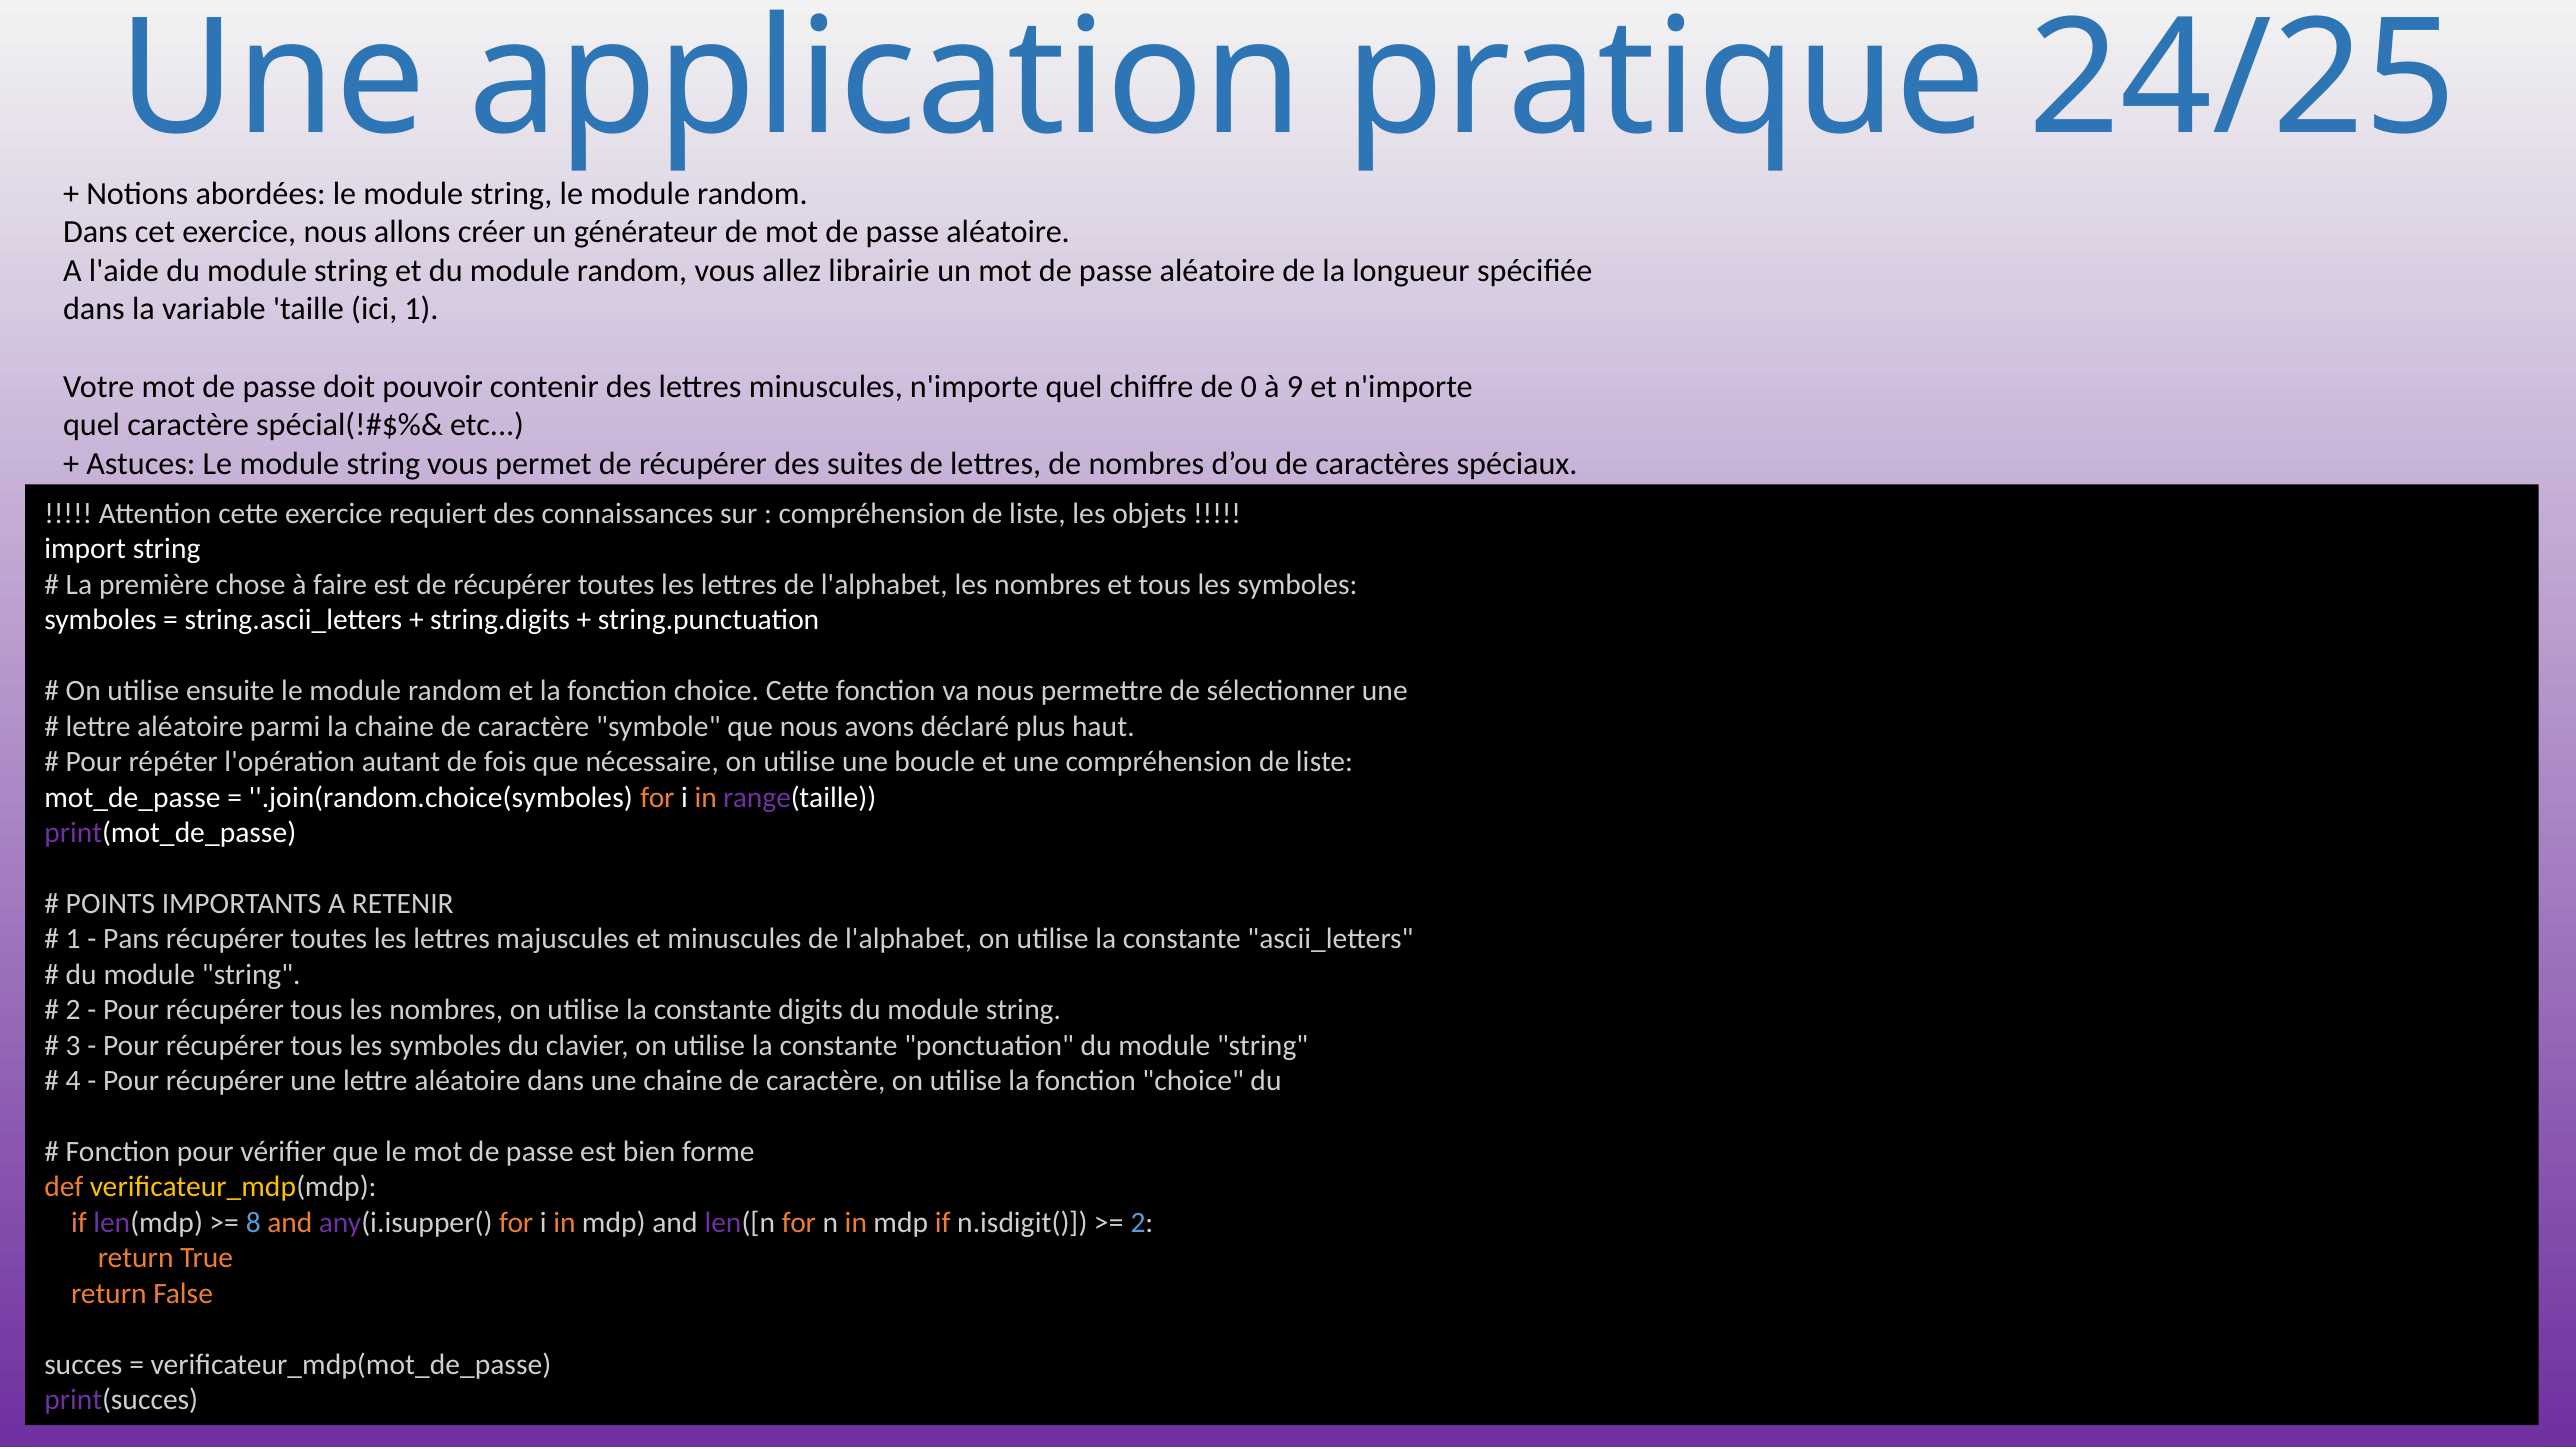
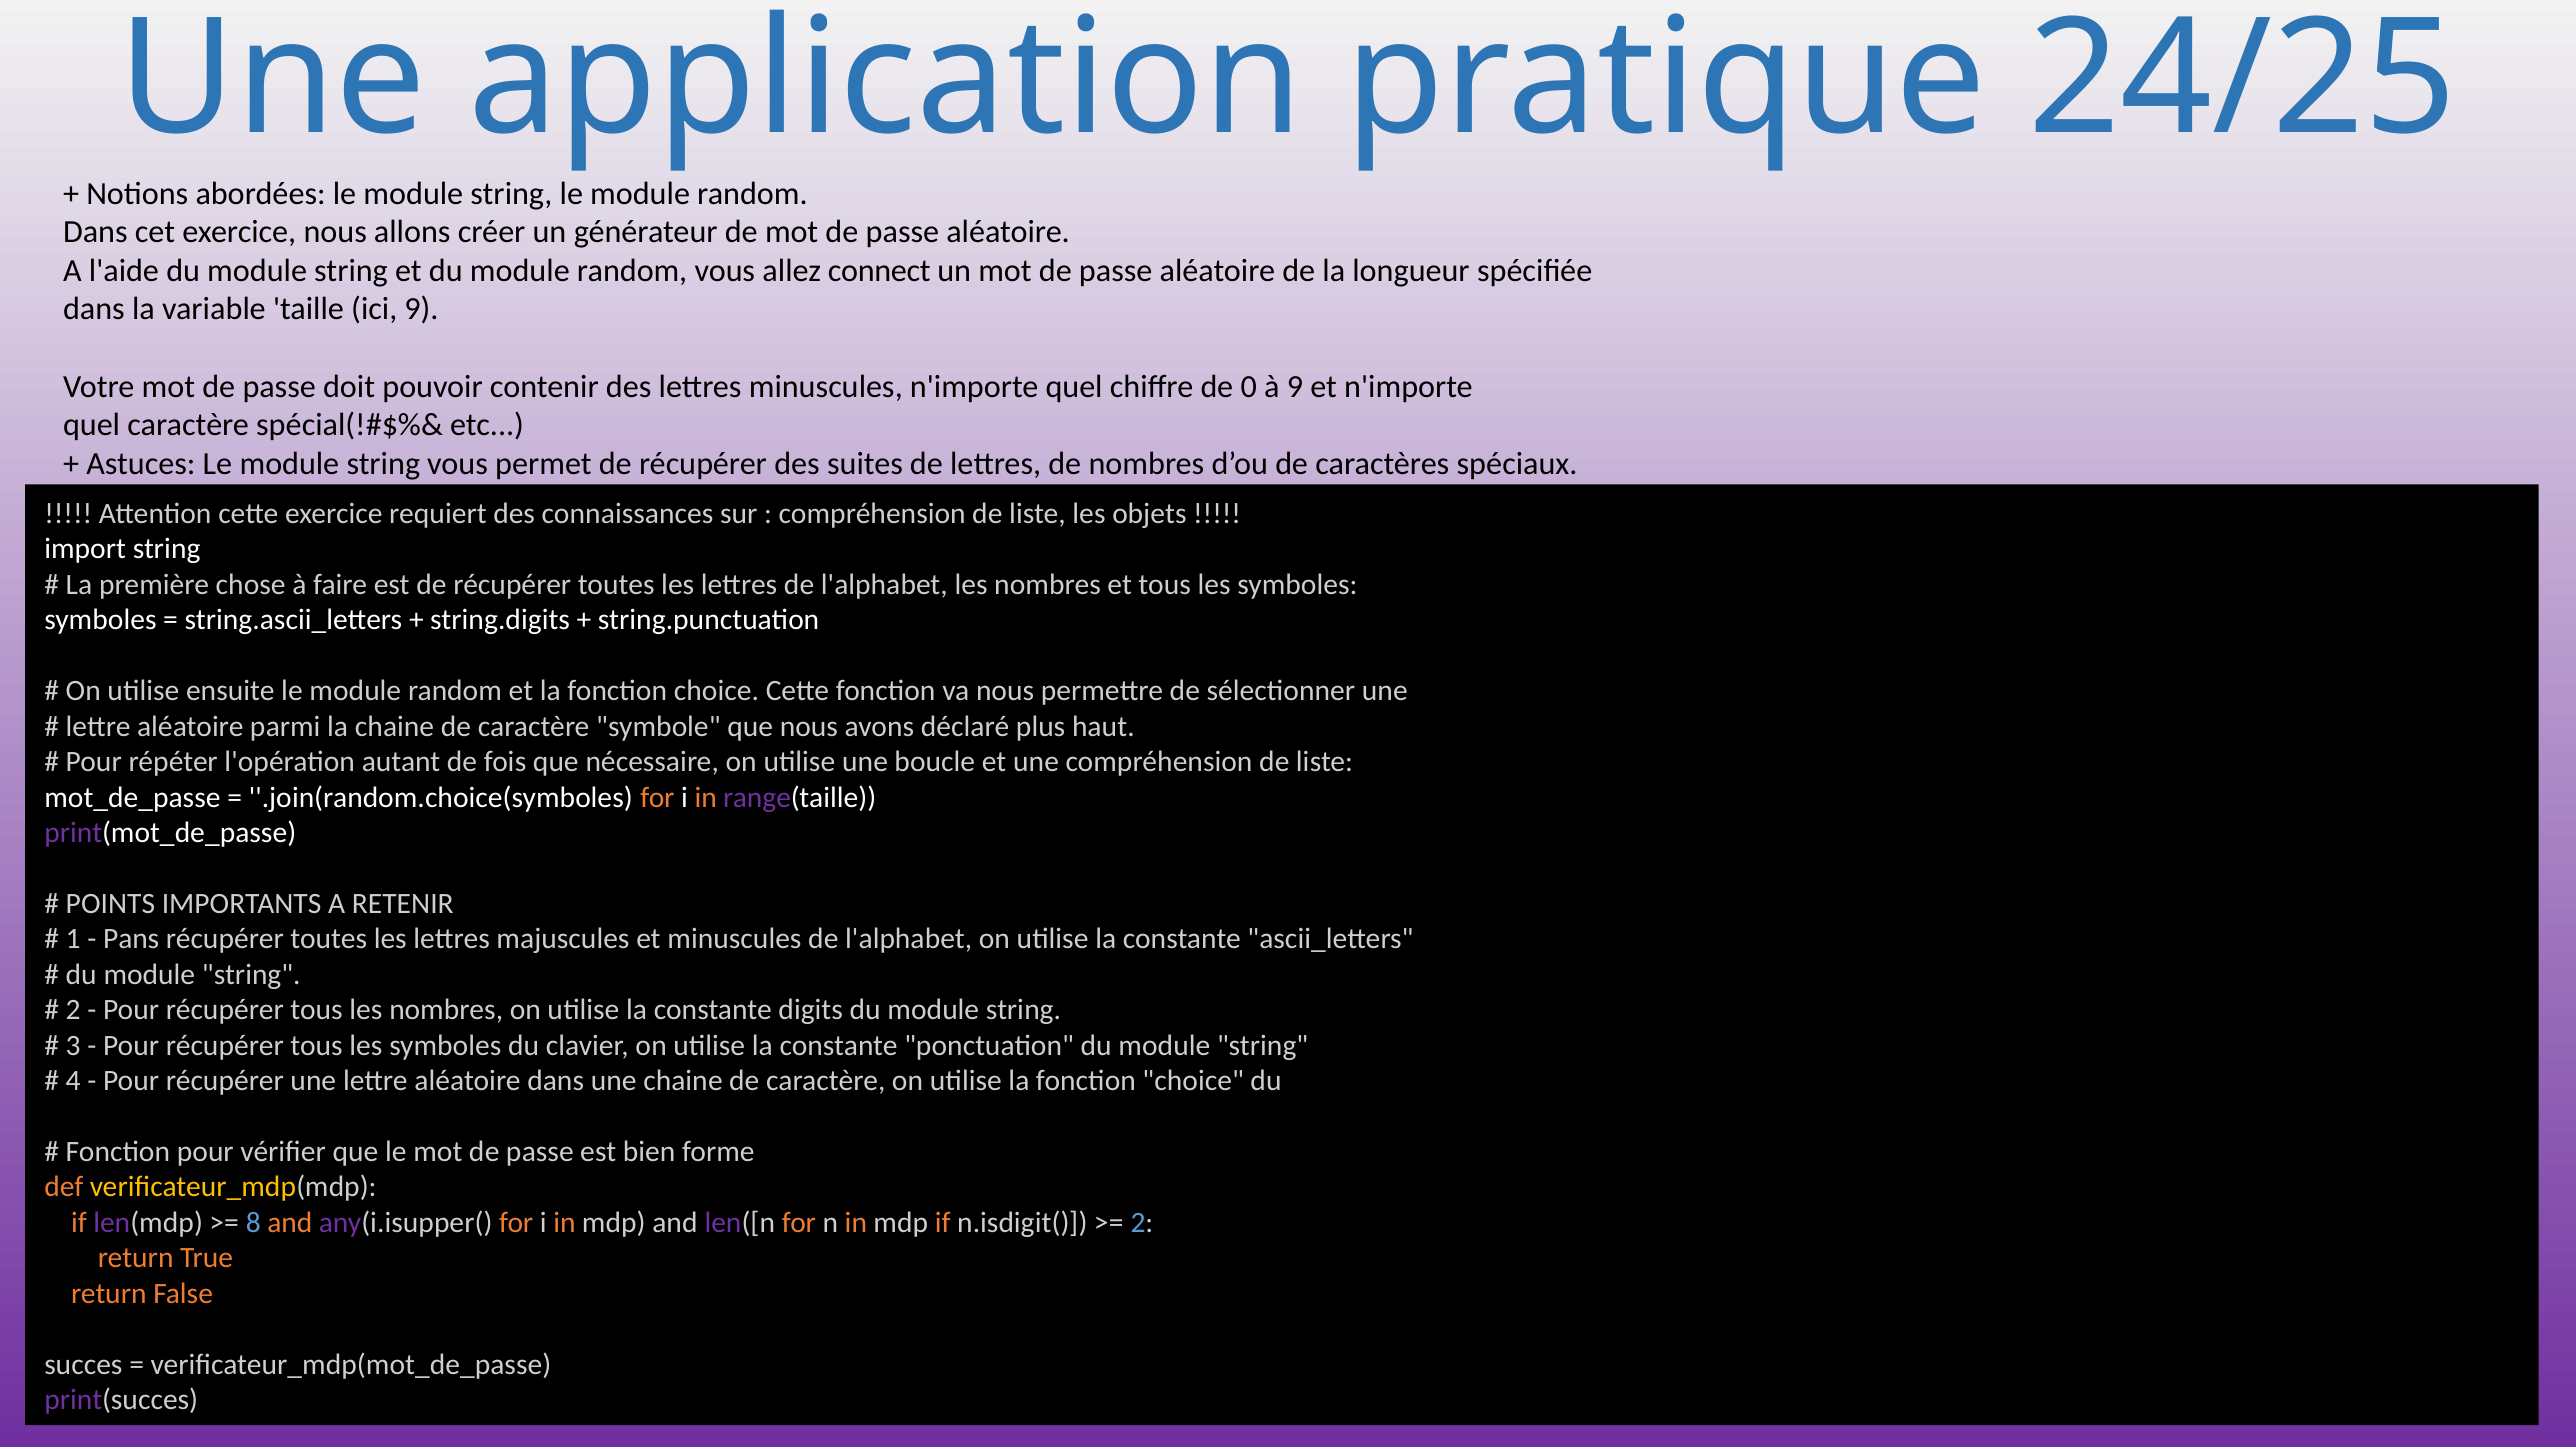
librairie: librairie -> connect (879, 271)
ici 1: 1 -> 9 (421, 309)
